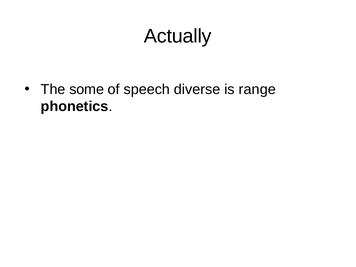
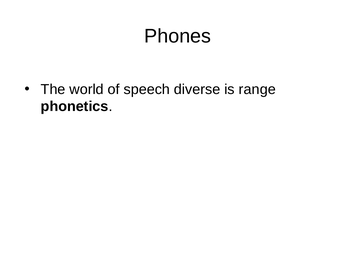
Actually: Actually -> Phones (178, 36)
some: some -> world (87, 89)
